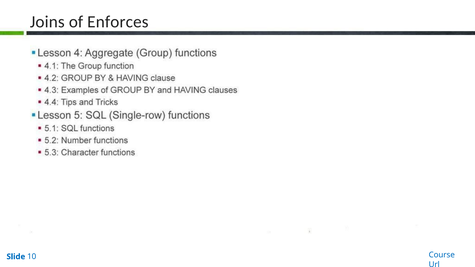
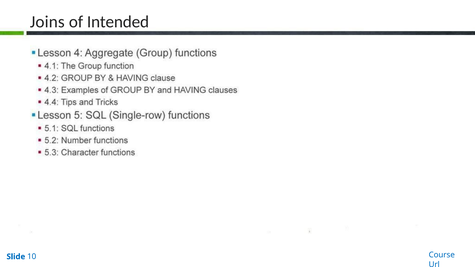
Enforces: Enforces -> Intended (118, 22)
